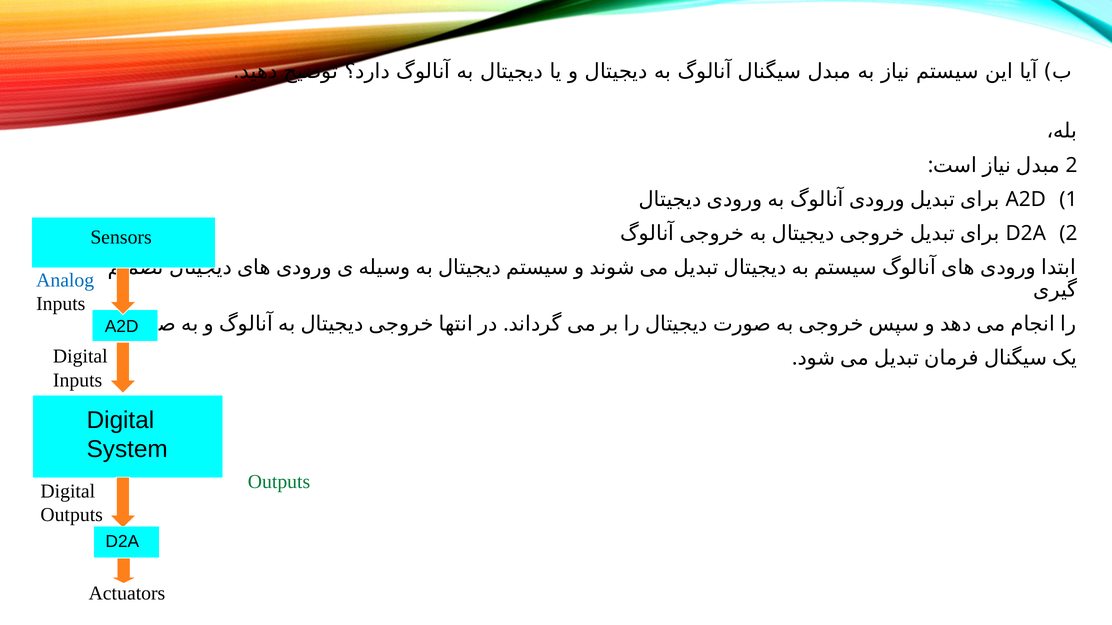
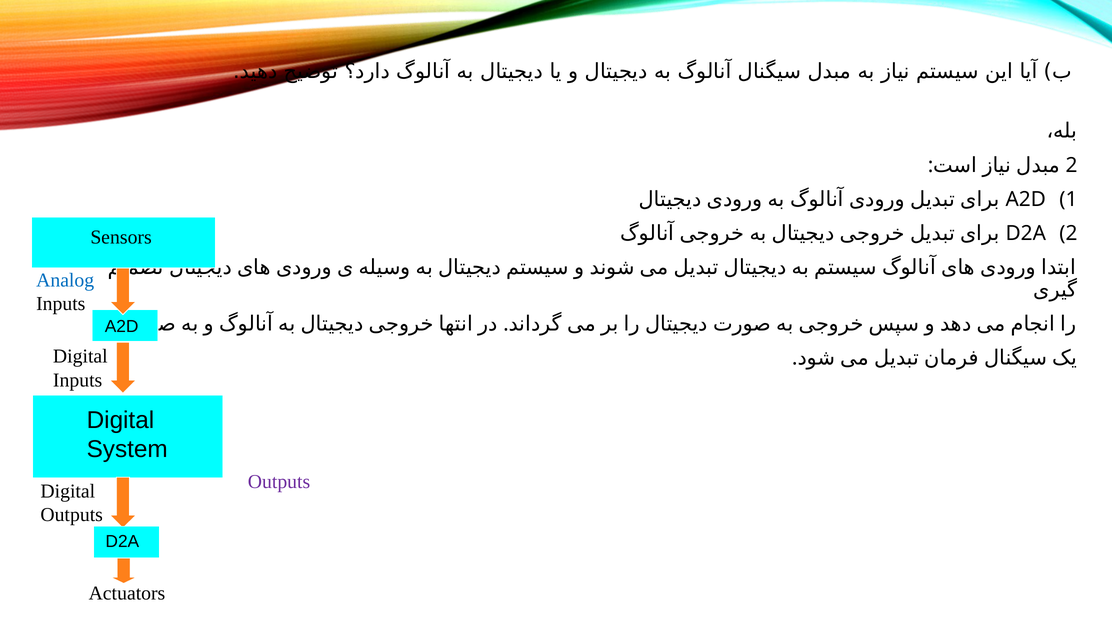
Outputs colour: green -> purple (279, 482)
